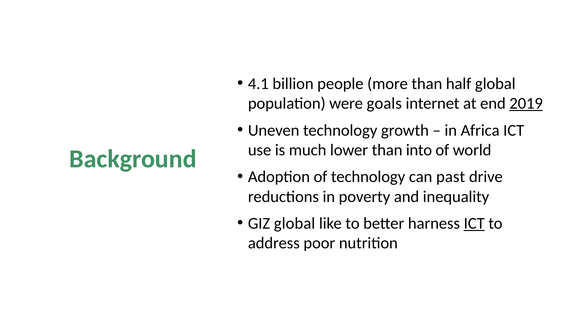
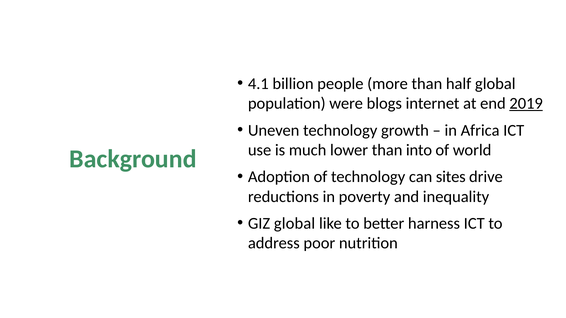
goals: goals -> blogs (384, 104)
past: past -> sites (451, 177)
ICT underline: present -> none (474, 224)
